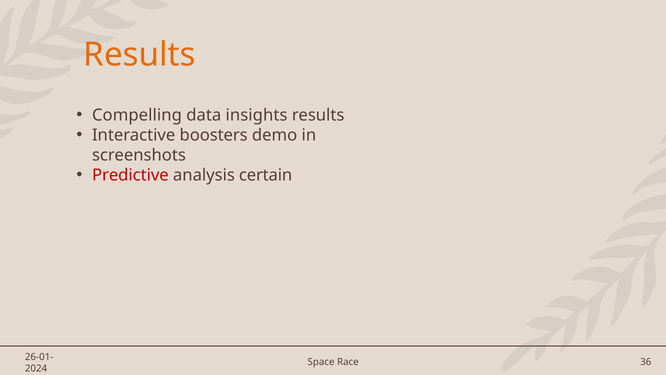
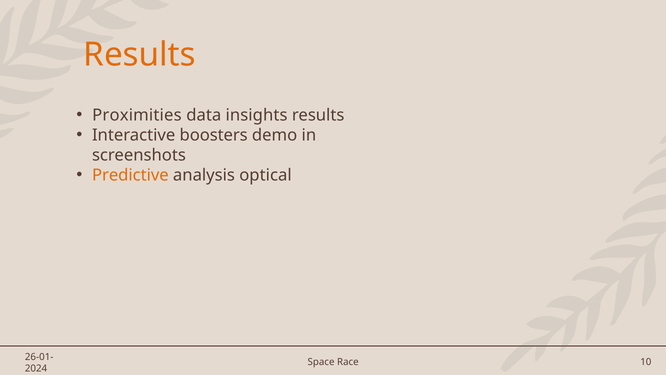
Compelling: Compelling -> Proximities (137, 115)
Predictive colour: red -> orange (130, 175)
certain: certain -> optical (265, 175)
36: 36 -> 10 (646, 362)
